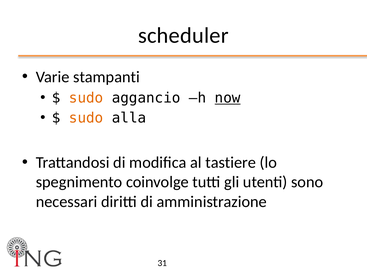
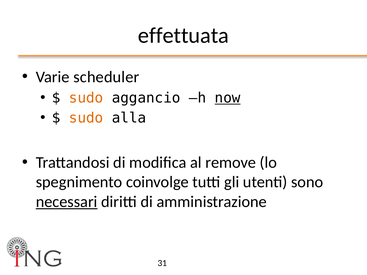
scheduler: scheduler -> effettuata (183, 36)
stampanti: stampanti -> scheduler (106, 77)
tastiere: tastiere -> remove (231, 163)
necessari underline: none -> present (67, 202)
